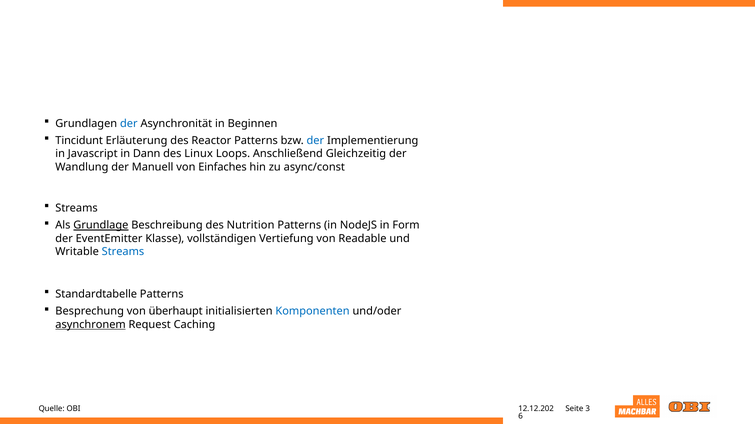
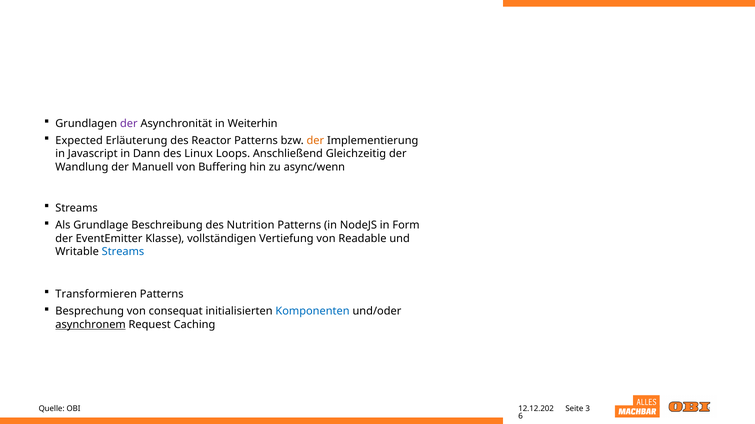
der colour: blue -> purple (129, 124)
Beginnen: Beginnen -> Weiterhin (253, 124)
Tincidunt: Tincidunt -> Expected (79, 141)
der colour: blue -> orange (315, 141)
Einfaches: Einfaches -> Buffering (222, 167)
async/const: async/const -> async/wenn (314, 167)
Grundlage underline: present -> none (101, 226)
Standardtabelle: Standardtabelle -> Transformieren (96, 295)
überhaupt: überhaupt -> consequat (176, 312)
